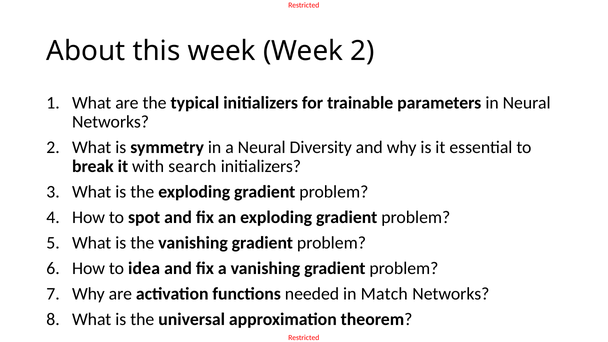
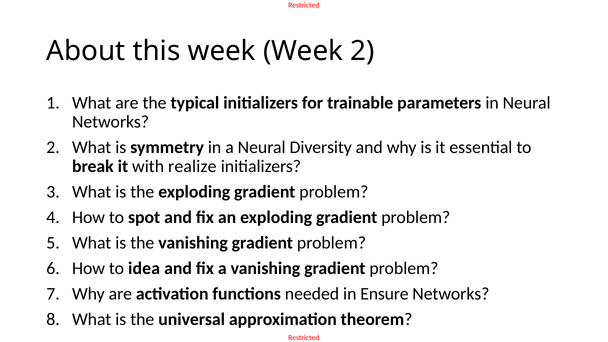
search: search -> realize (192, 167)
Match: Match -> Ensure (384, 294)
